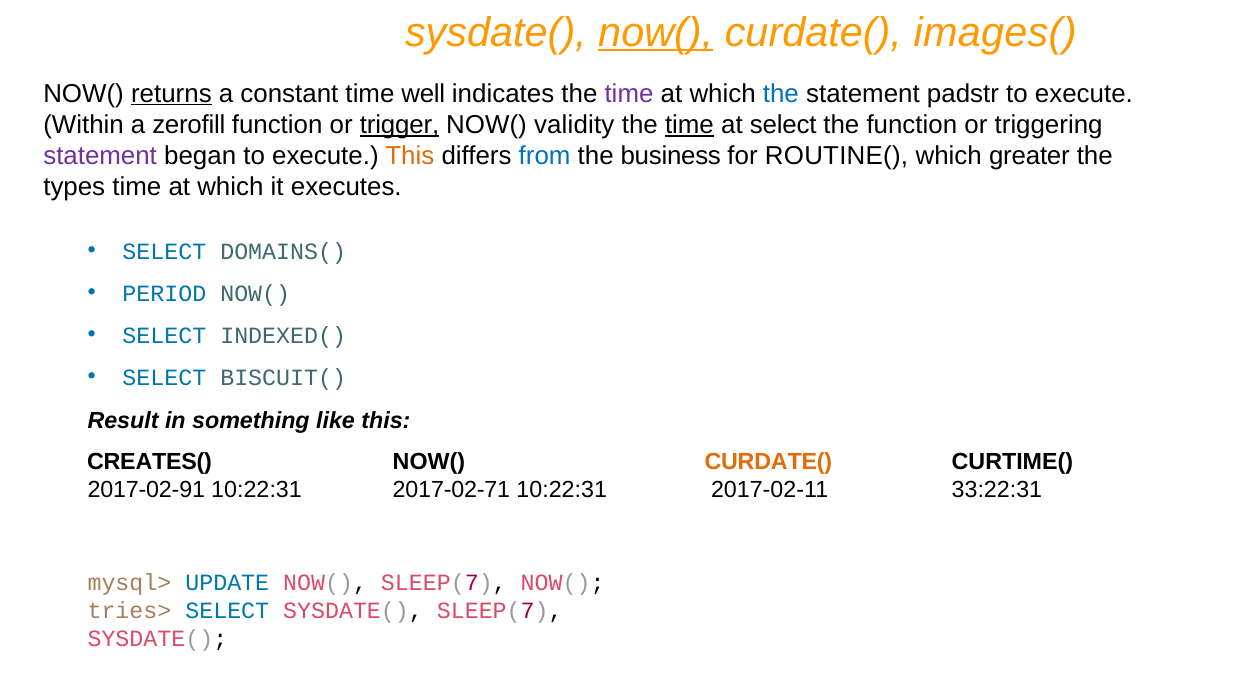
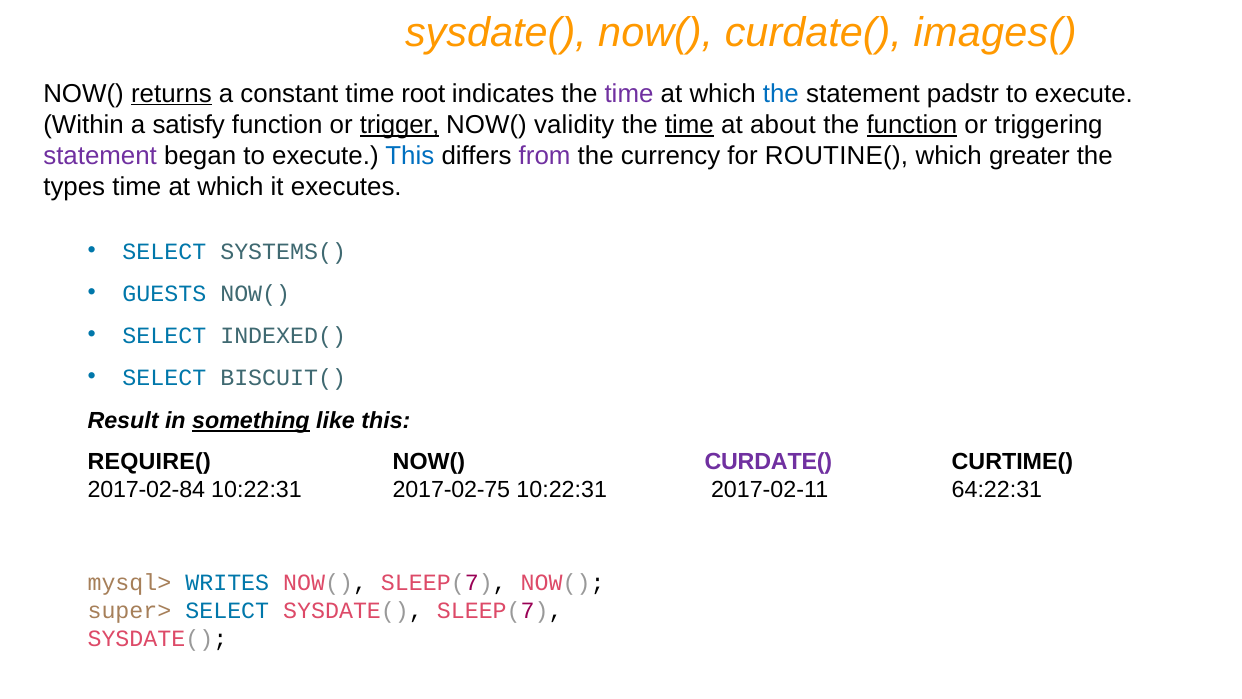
now( underline: present -> none (656, 32)
well: well -> root (423, 94)
zerofill: zerofill -> satisfy (189, 125)
at select: select -> about (783, 125)
function underline: none -> present (912, 125)
This colour: orange -> blue (410, 156)
from colour: blue -> purple (545, 156)
business: business -> currency (671, 156)
DOMAINS(: DOMAINS( -> SYSTEMS( (283, 251)
PERIOD: PERIOD -> GUESTS (164, 293)
something underline: none -> present (251, 421)
CREATES(: CREATES( -> REQUIRE( (149, 461)
CURDATE( colour: orange -> purple (768, 461)
2017-02-91: 2017-02-91 -> 2017-02-84 (146, 489)
2017-02-71: 2017-02-71 -> 2017-02-75 (451, 489)
33:22:31: 33:22:31 -> 64:22:31 (997, 489)
UPDATE: UPDATE -> WRITES (227, 582)
tries>: tries> -> super> (129, 610)
